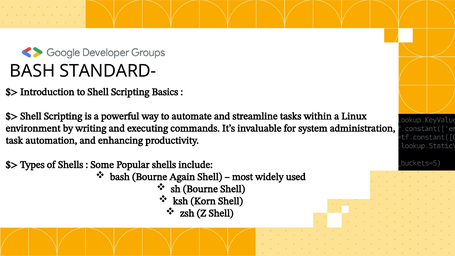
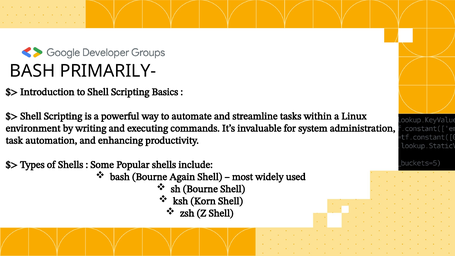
STANDARD-: STANDARD- -> PRIMARILY- (108, 71)
